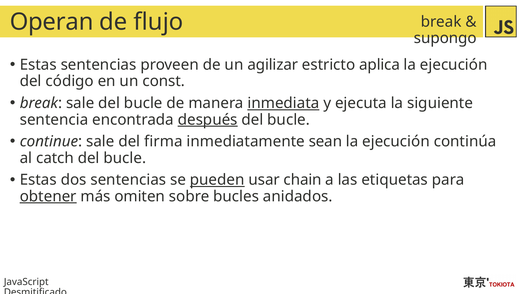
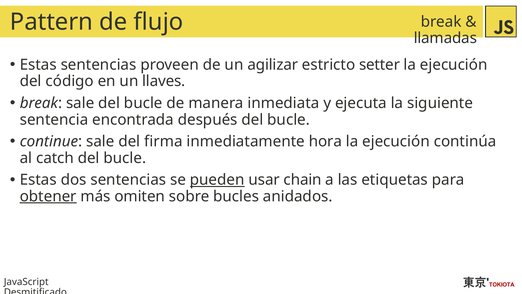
Operan: Operan -> Pattern (51, 22)
supongo: supongo -> llamadas (445, 38)
aplica: aplica -> setter (380, 65)
const: const -> llaves (164, 81)
inmediata underline: present -> none (283, 103)
después underline: present -> none (208, 119)
sean: sean -> hora (325, 141)
